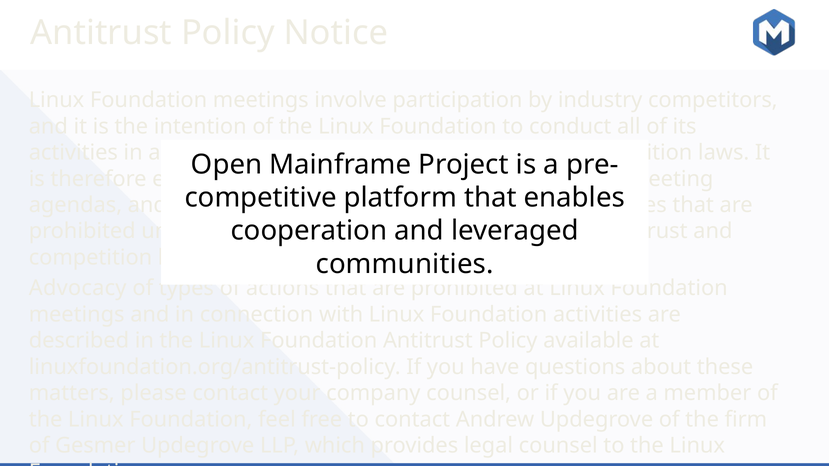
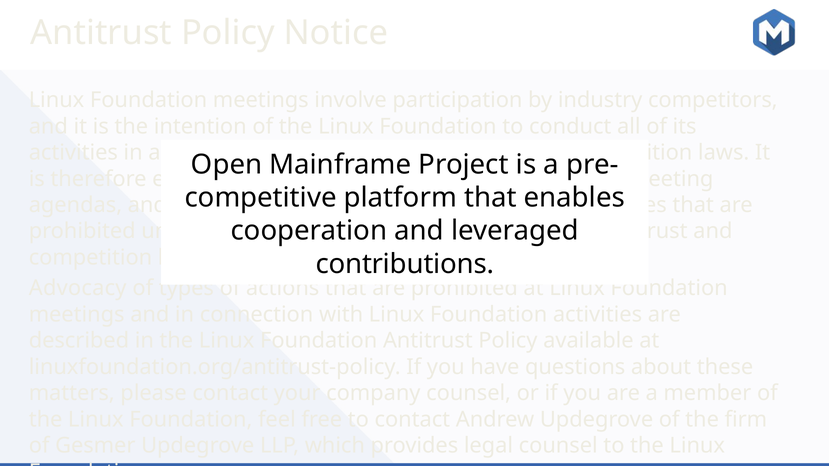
communities: communities -> contributions (405, 264)
